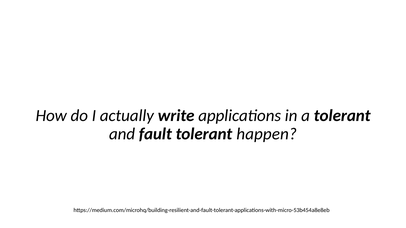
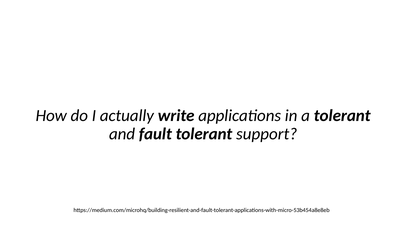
happen: happen -> support (267, 134)
